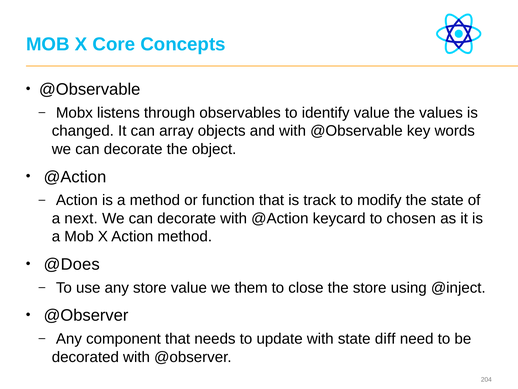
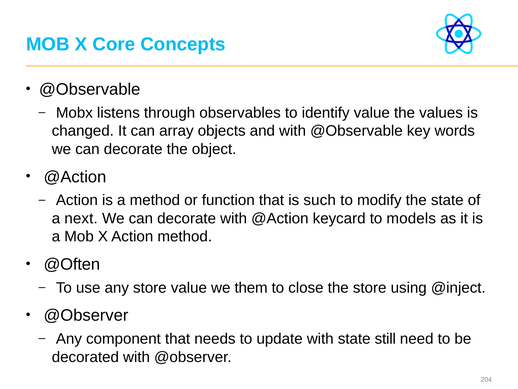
track: track -> such (320, 200)
chosen: chosen -> models (411, 218)
@Does: @Does -> @Often (72, 264)
diff: diff -> still (385, 338)
